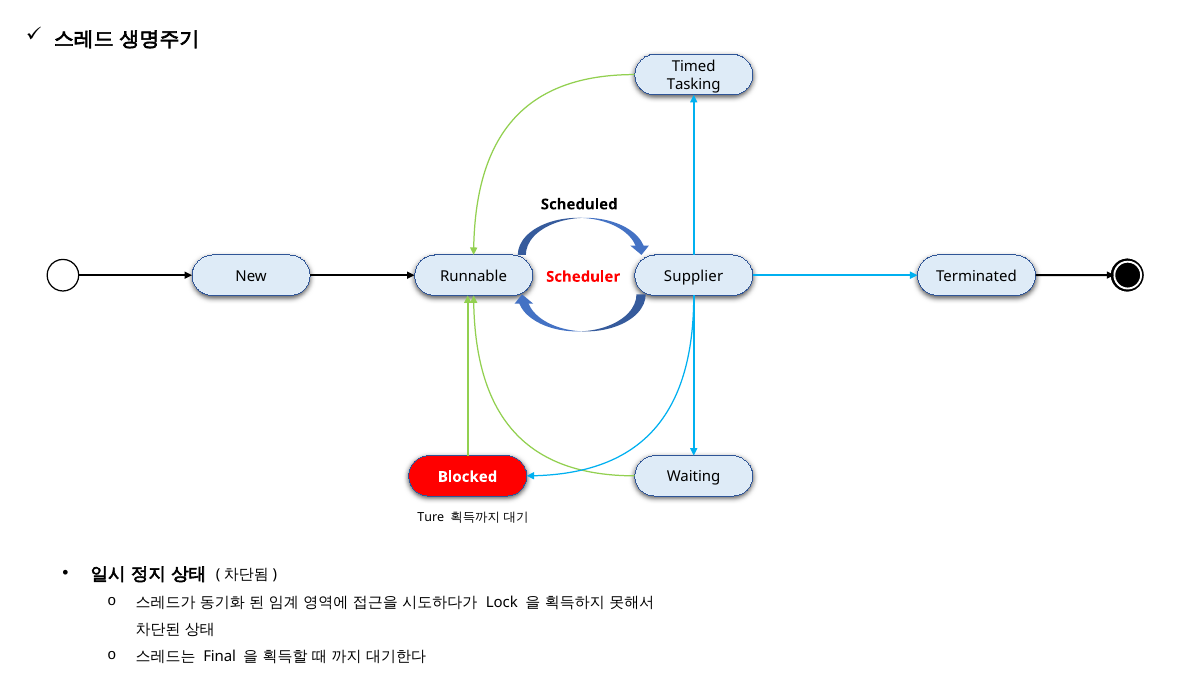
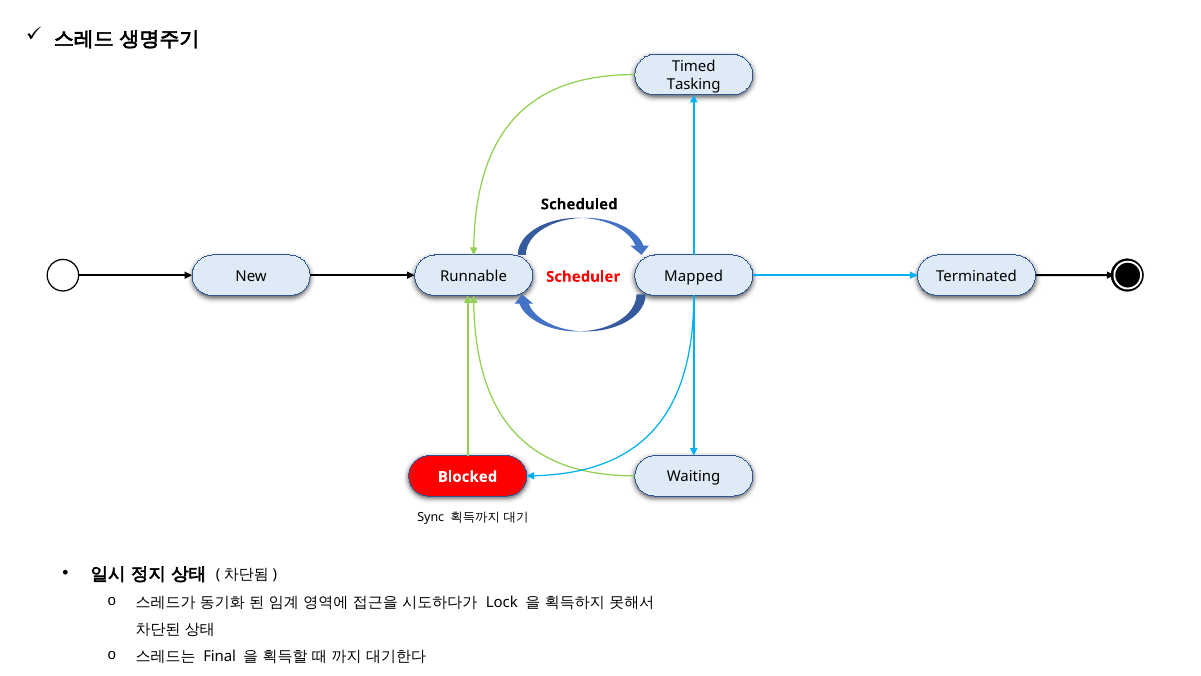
Supplier: Supplier -> Mapped (694, 276)
Ture: Ture -> Sync (431, 517)
